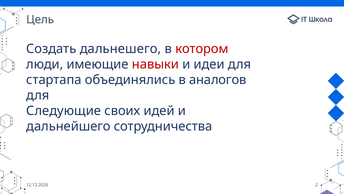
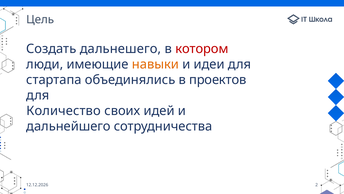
навыки colour: red -> orange (155, 64)
аналогов: аналогов -> проектов (218, 80)
Следующие: Следующие -> Количество (64, 111)
